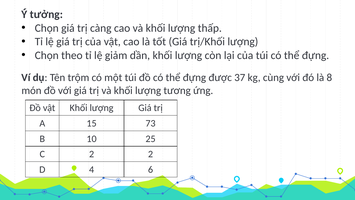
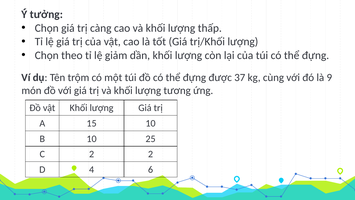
8: 8 -> 9 (329, 77)
15 73: 73 -> 10 (151, 123)
